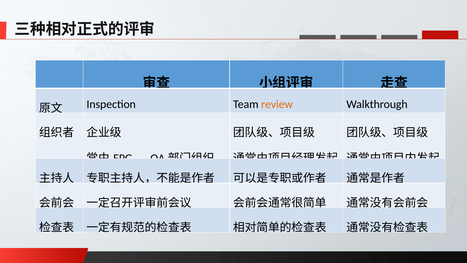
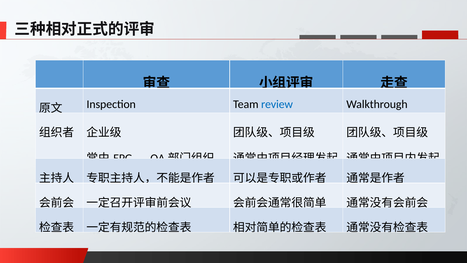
review colour: orange -> blue (277, 104)
